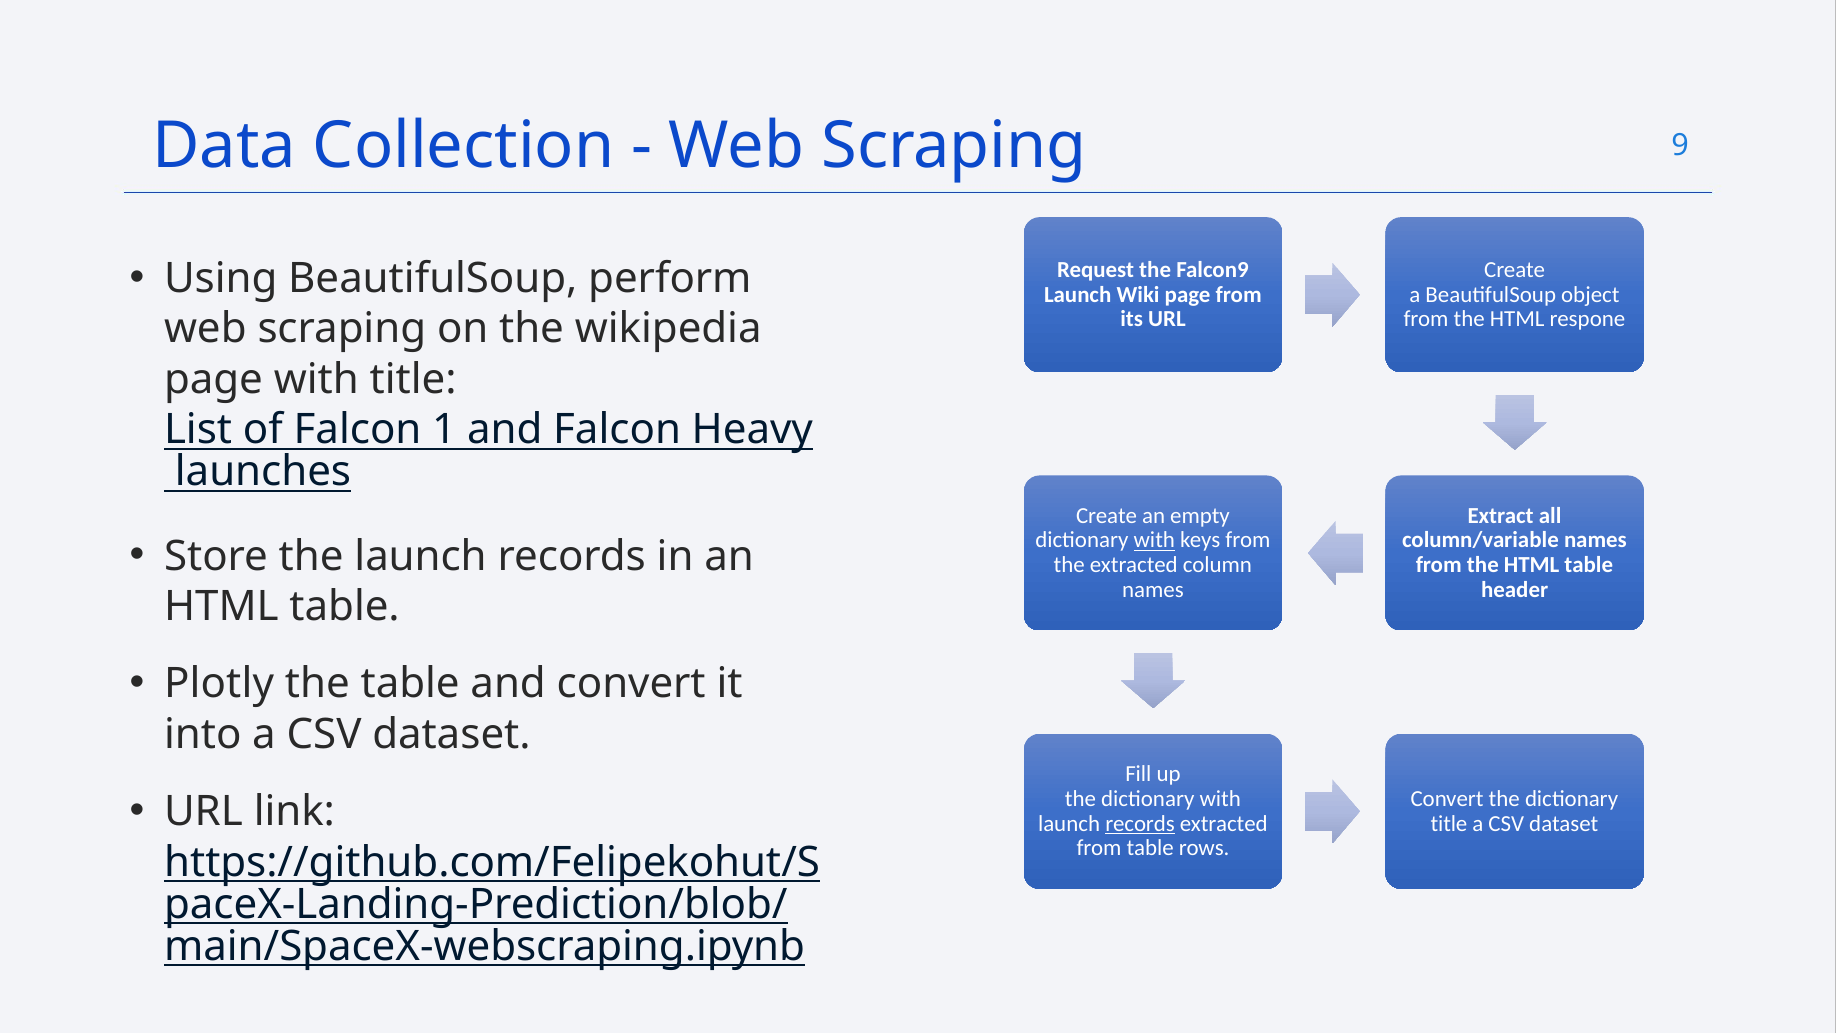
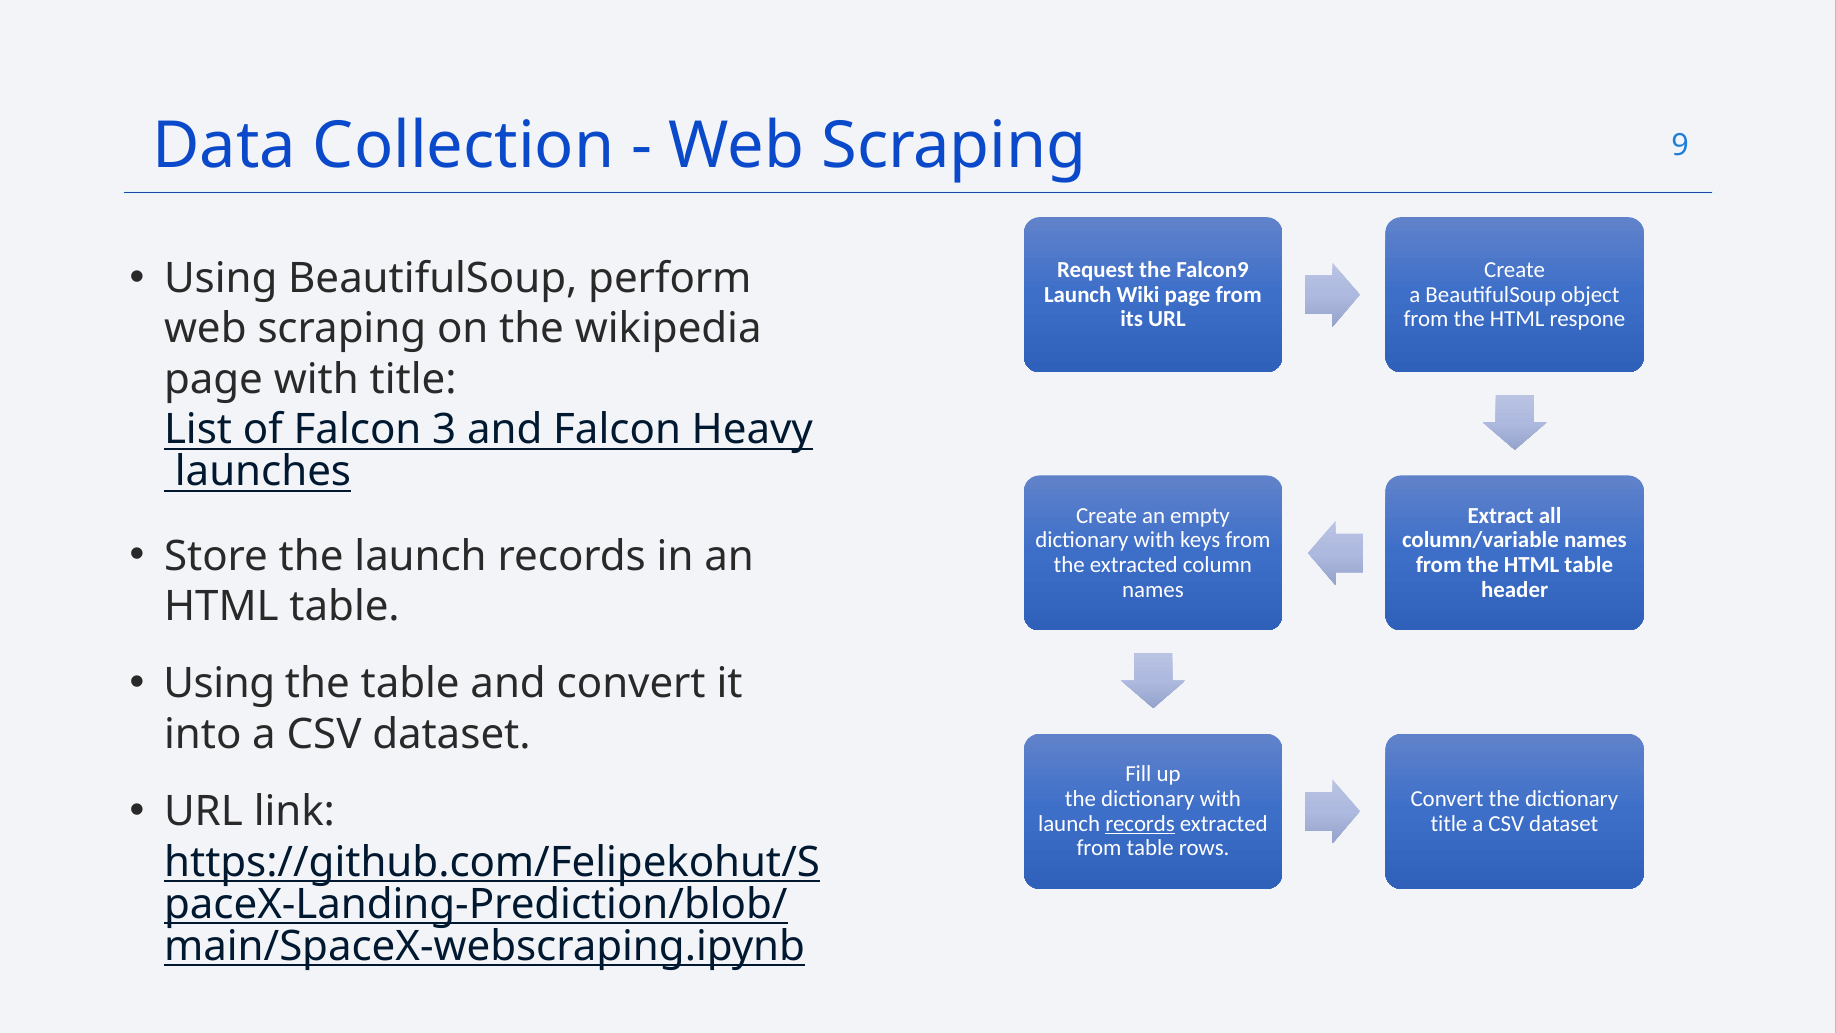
1: 1 -> 3 (444, 430)
with underline: present -> none (1154, 540)
Plotly: Plotly -> Using (219, 684)
